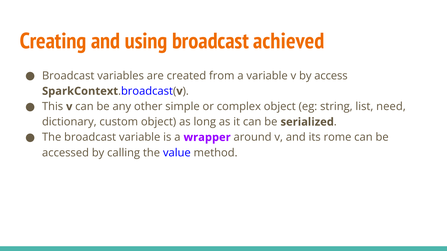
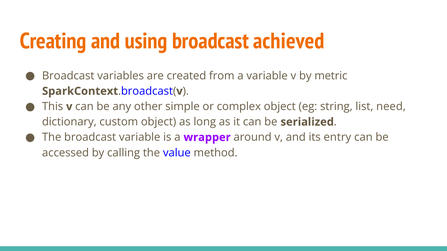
access: access -> metric (331, 76)
rome: rome -> entry (337, 138)
